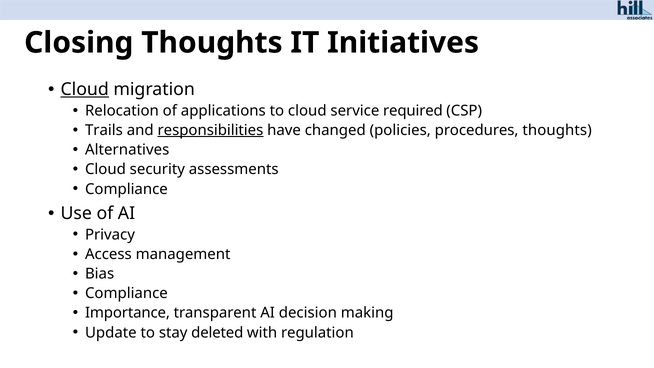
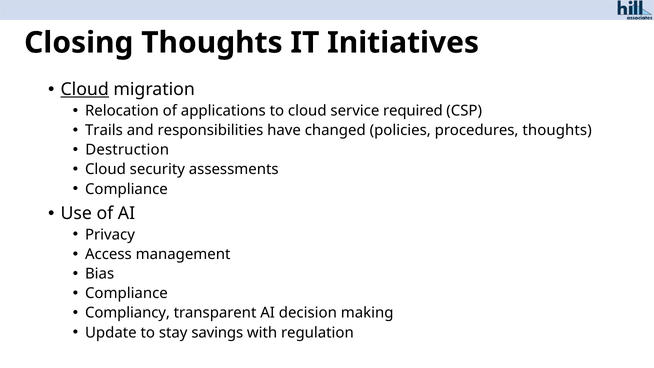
responsibilities underline: present -> none (210, 130)
Alternatives: Alternatives -> Destruction (127, 150)
Importance: Importance -> Compliancy (127, 313)
deleted: deleted -> savings (217, 332)
